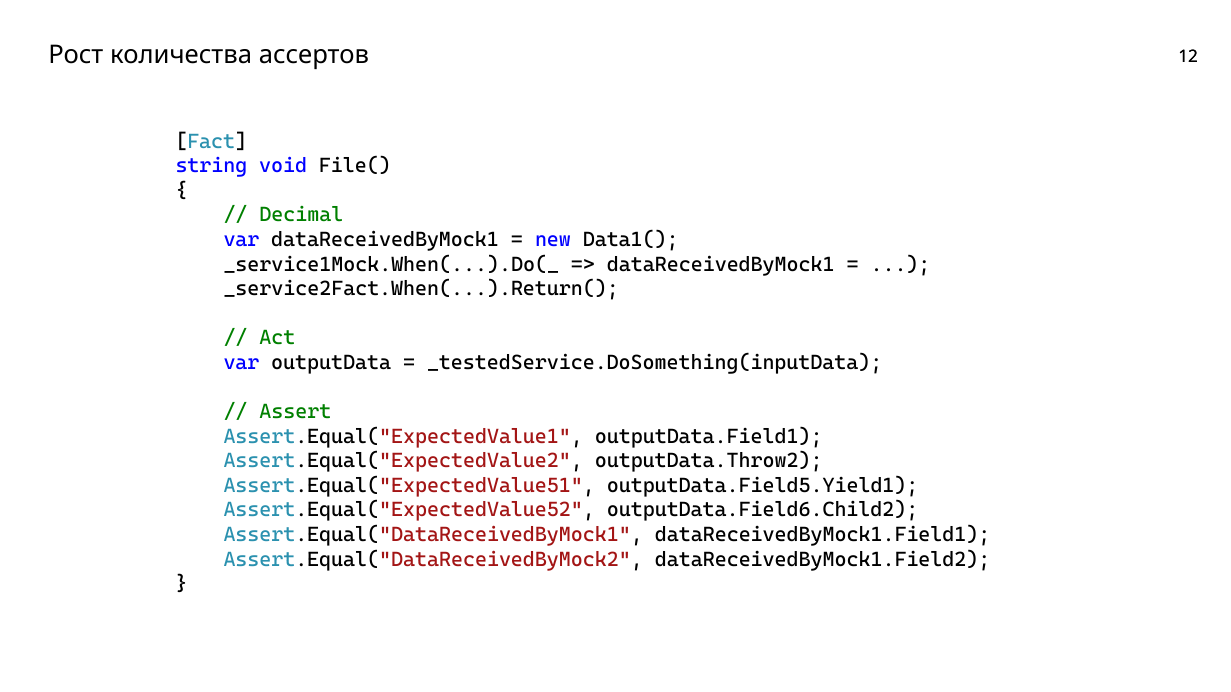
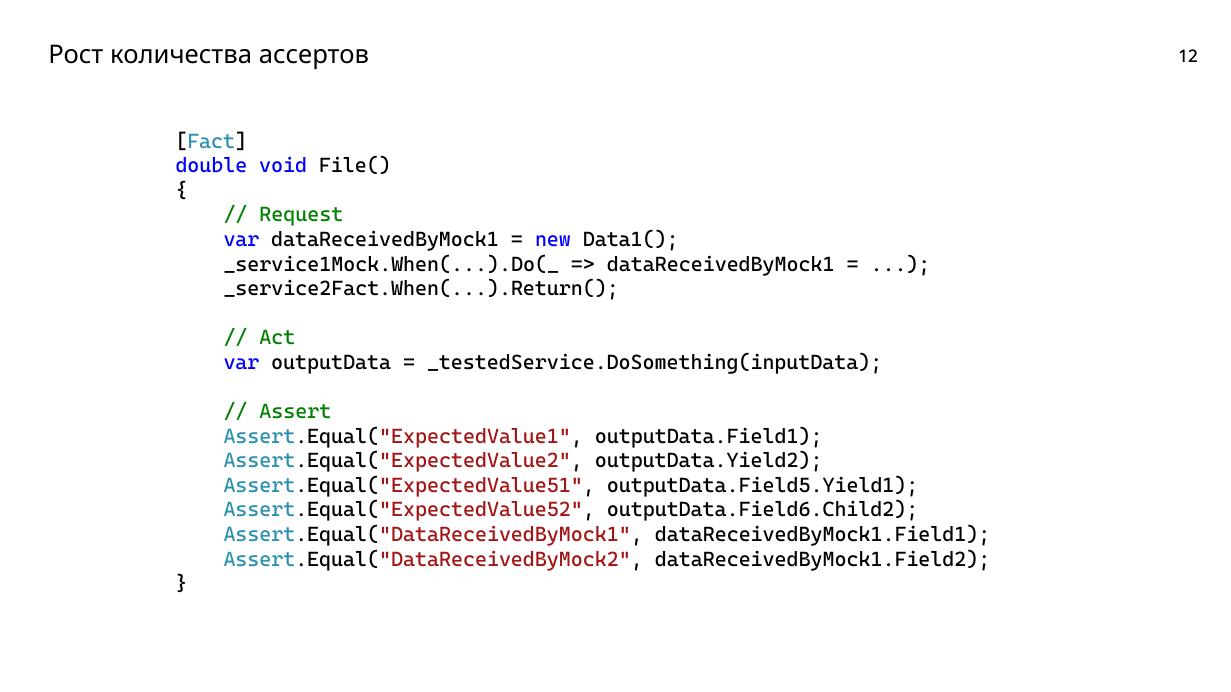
string: string -> double (211, 166)
Decimal: Decimal -> Request (301, 215)
outputData.Throw2: outputData.Throw2 -> outputData.Yield2 (709, 461)
